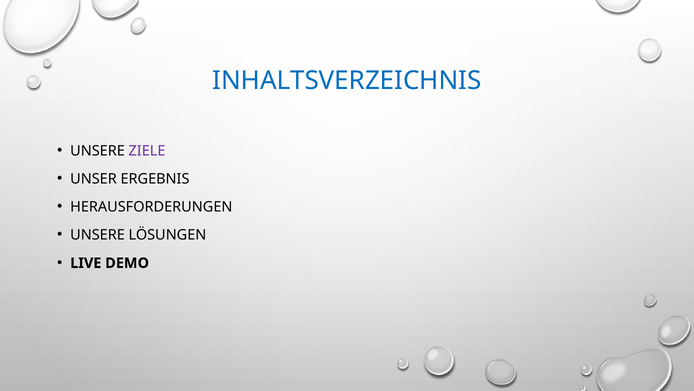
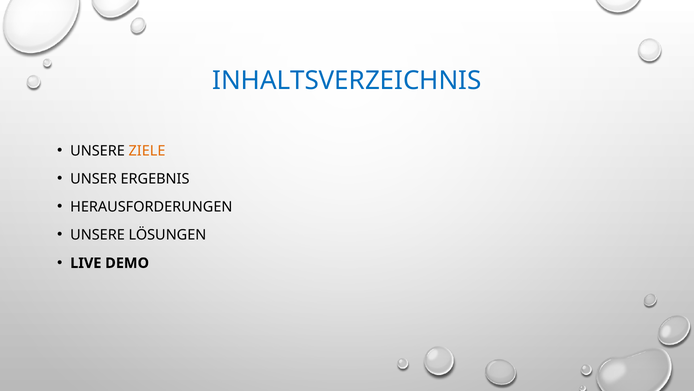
ZIELE colour: purple -> orange (147, 150)
